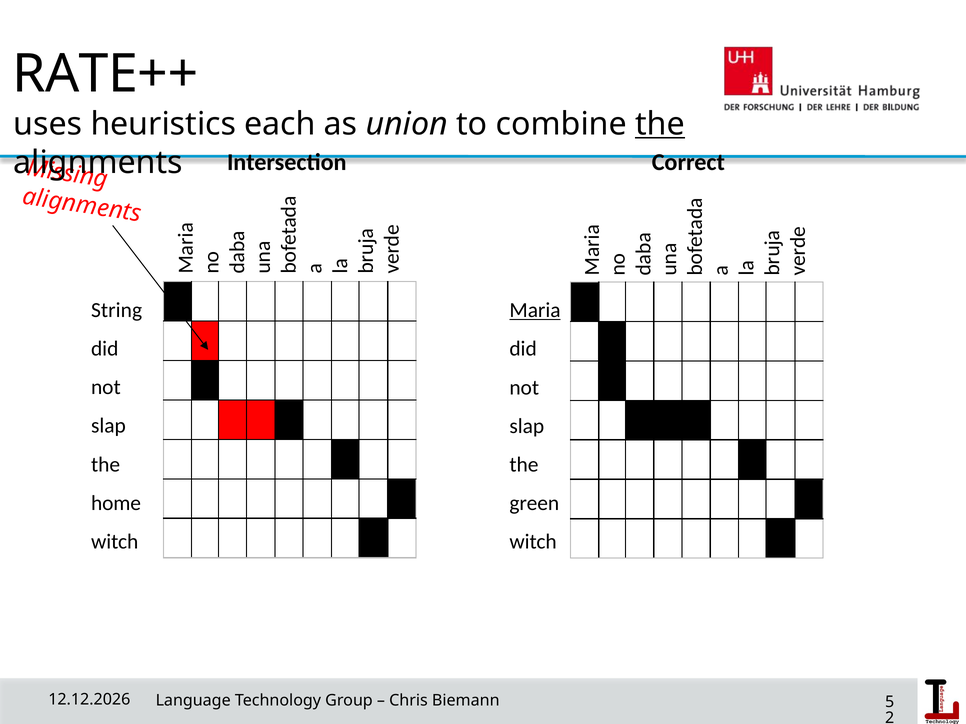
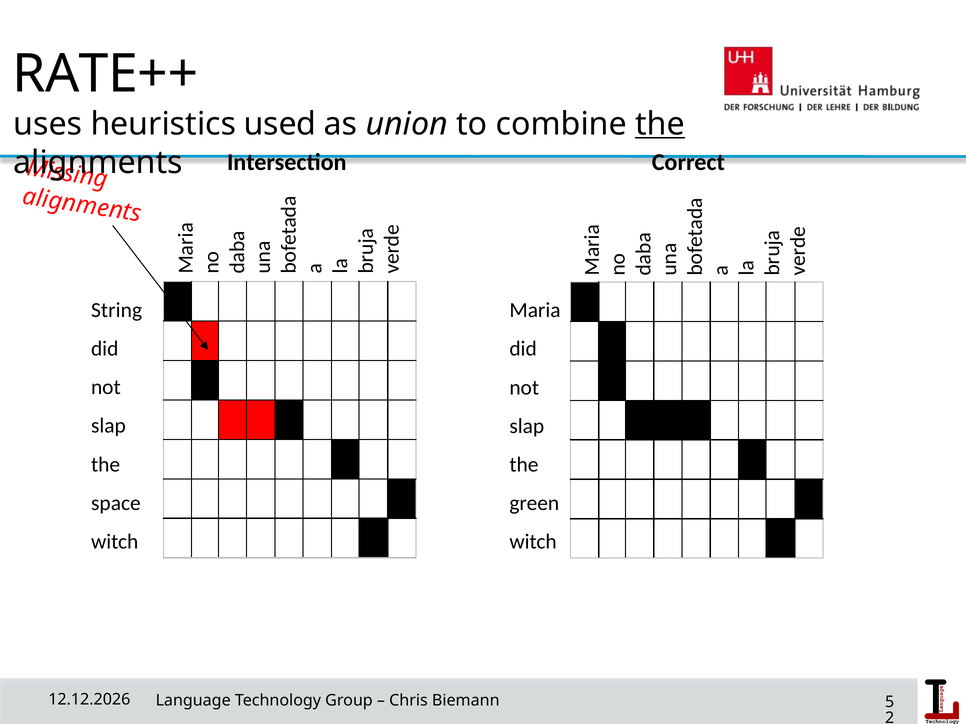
each: each -> used (280, 124)
Maria underline: present -> none (535, 311)
home: home -> space (116, 503)
